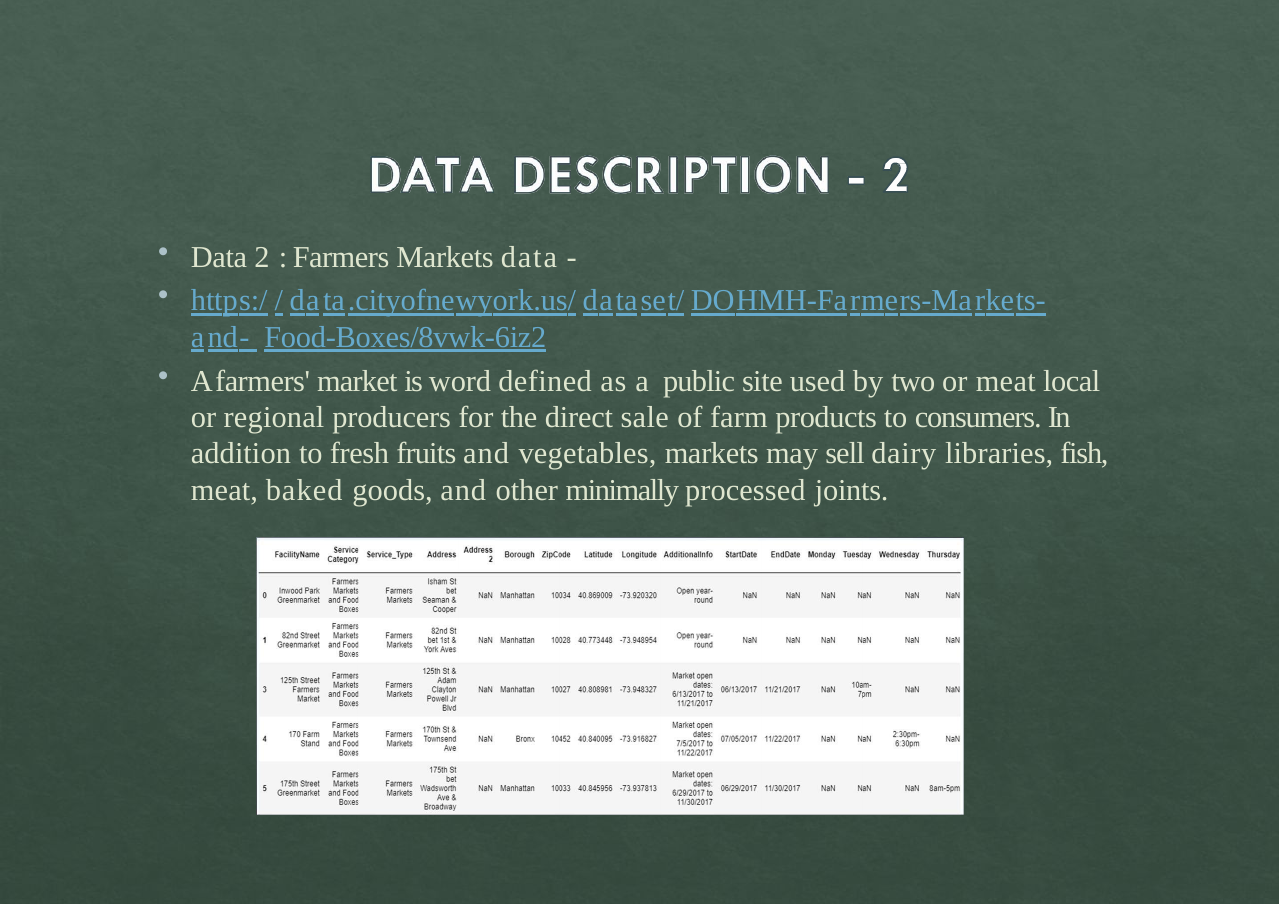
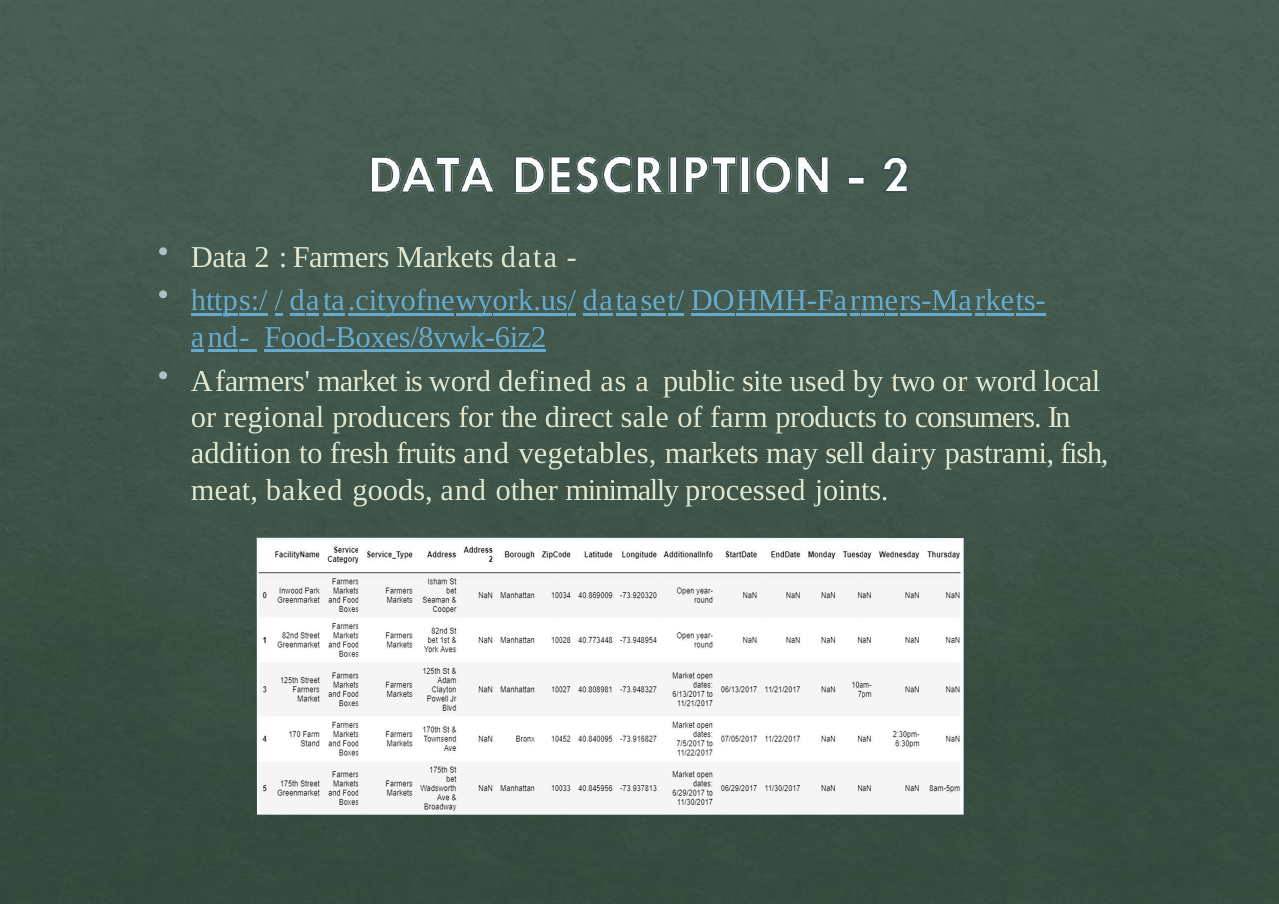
or meat: meat -> word (1006, 381)
libraries: libraries -> pastrami (999, 454)
